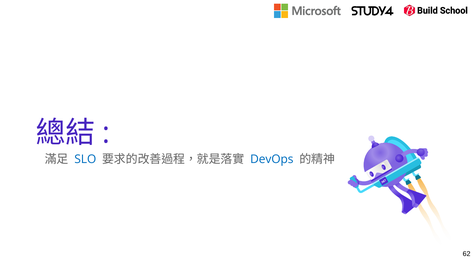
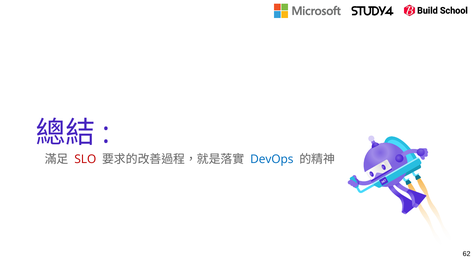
SLO colour: blue -> red (85, 159)
